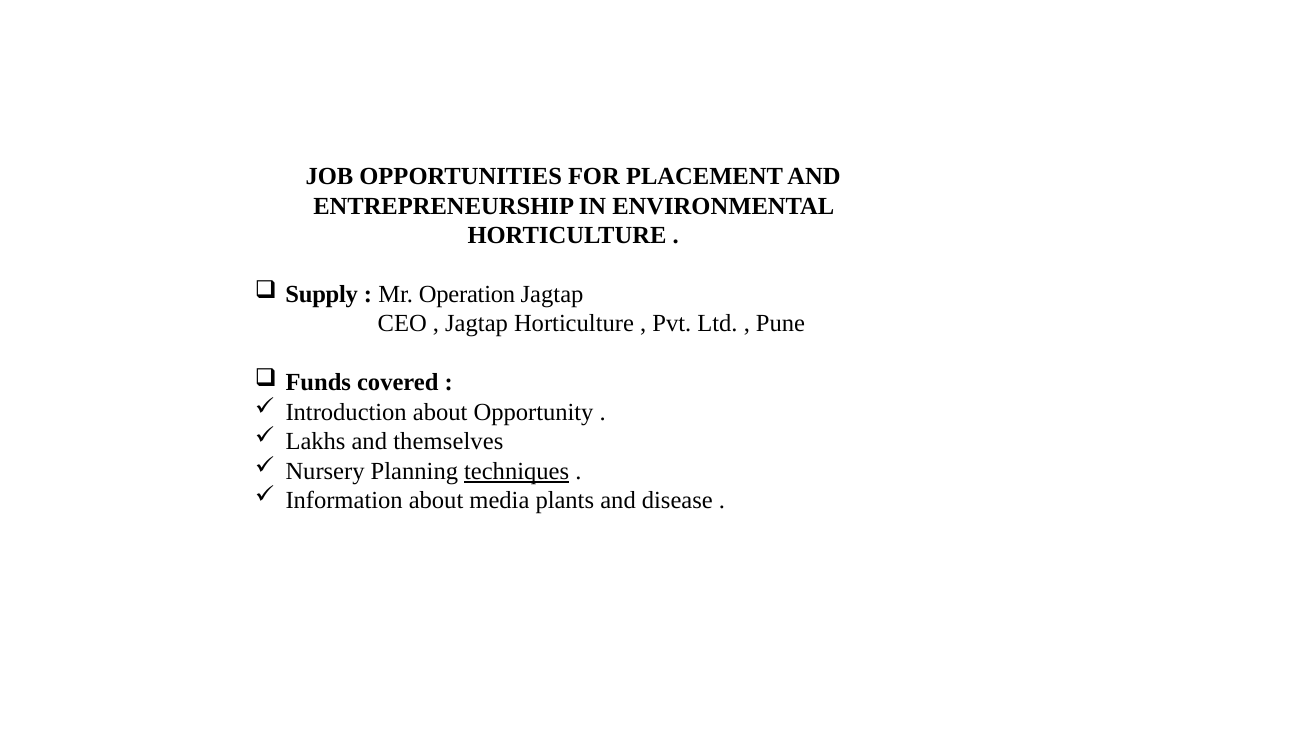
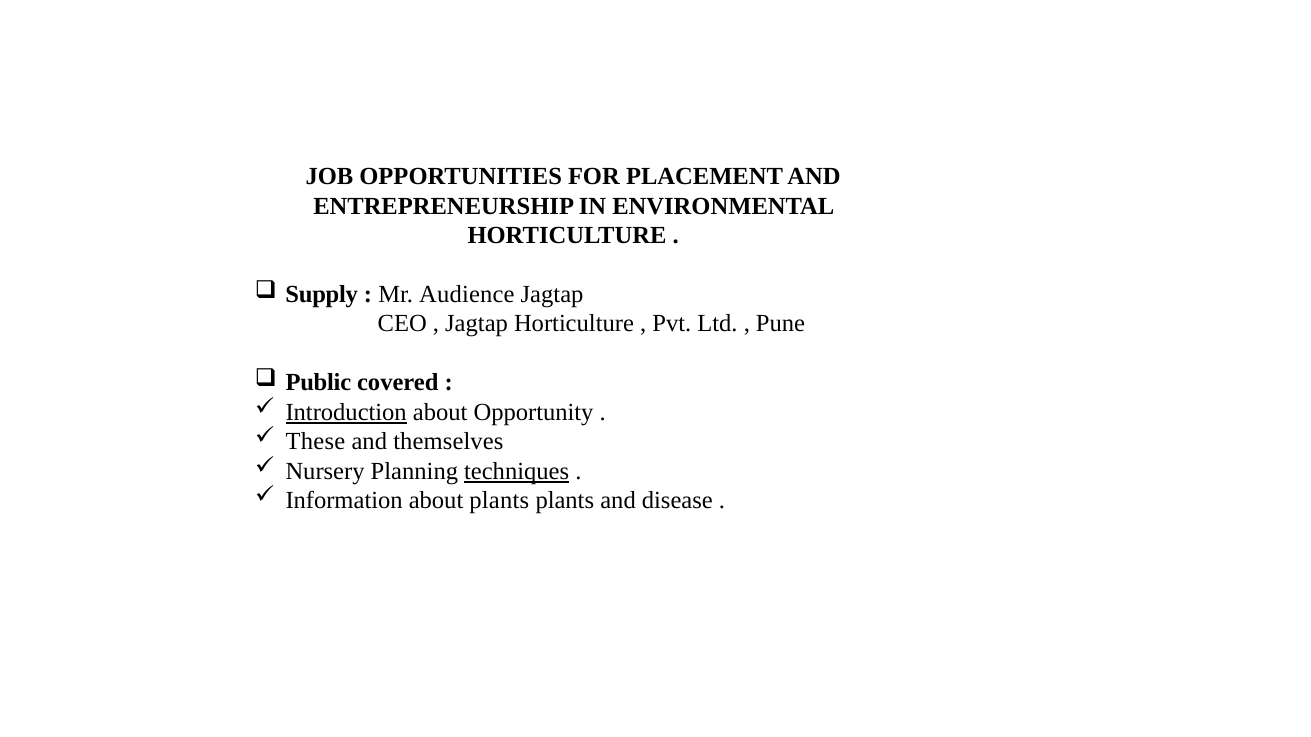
Operation: Operation -> Audience (467, 295)
Funds: Funds -> Public (318, 383)
Introduction underline: none -> present (346, 413)
Lakhs: Lakhs -> These (315, 442)
about media: media -> plants (499, 501)
